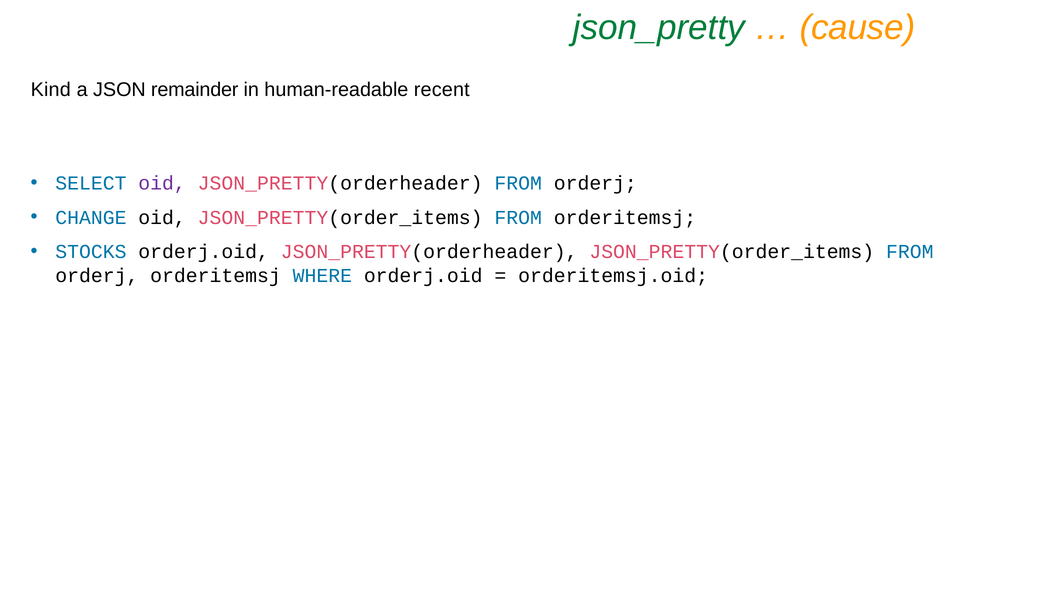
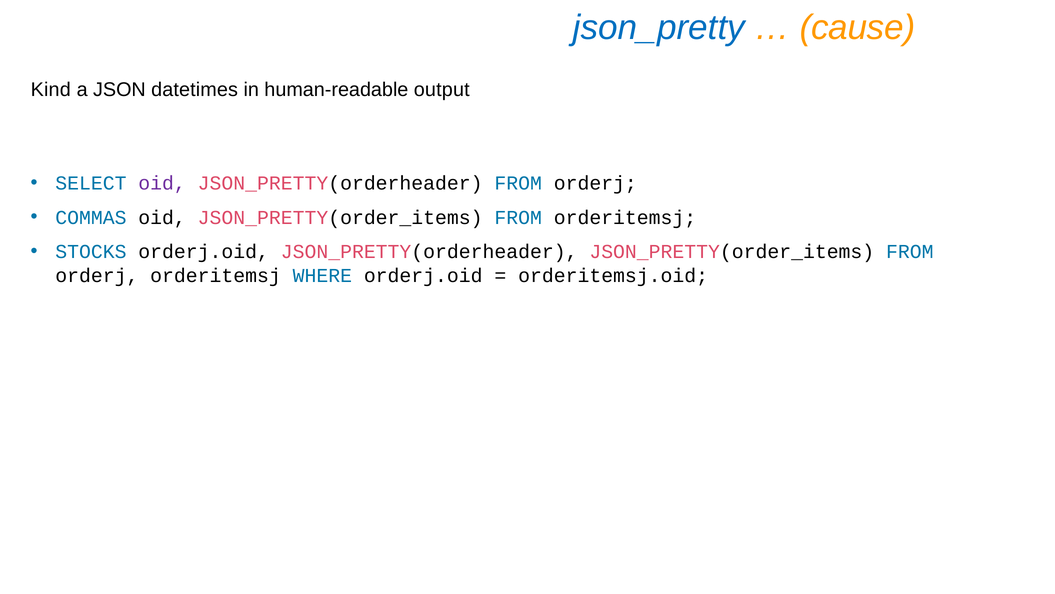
json_pretty colour: green -> blue (659, 27)
remainder: remainder -> datetimes (195, 90)
recent: recent -> output (442, 90)
CHANGE: CHANGE -> COMMAS (91, 217)
